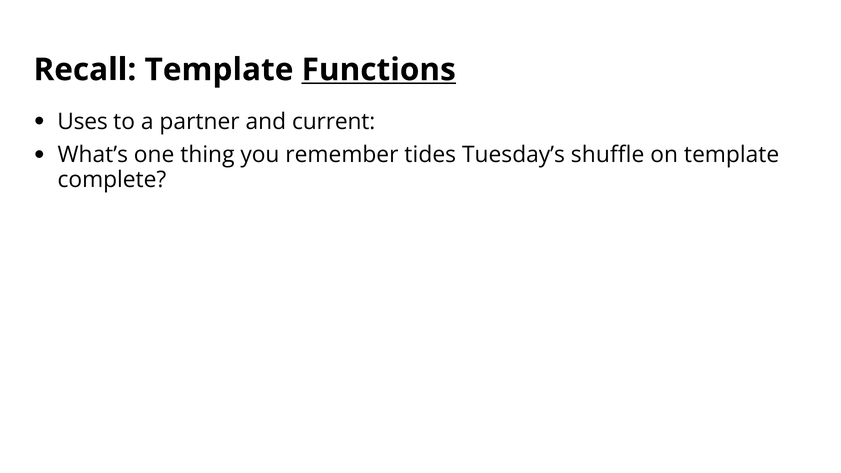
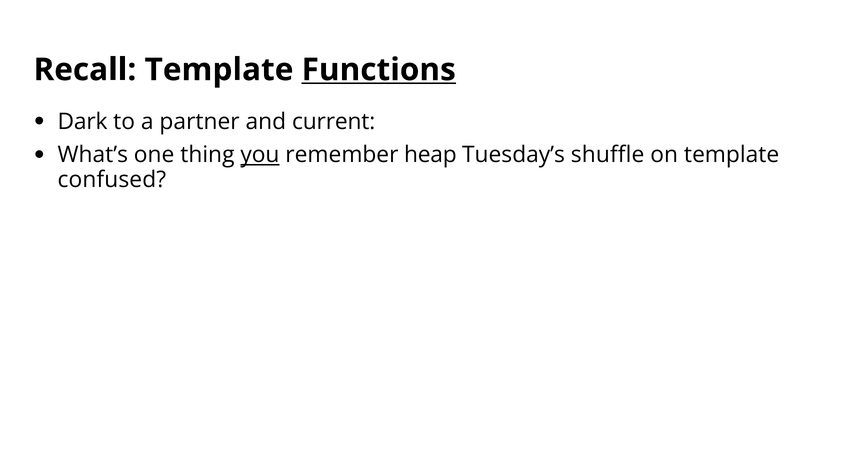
Uses: Uses -> Dark (83, 122)
you underline: none -> present (260, 155)
tides: tides -> heap (430, 155)
complete: complete -> confused (112, 180)
